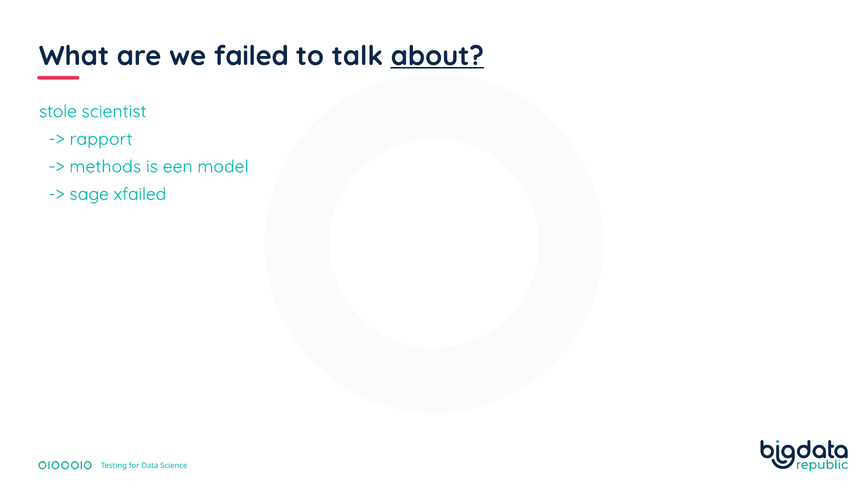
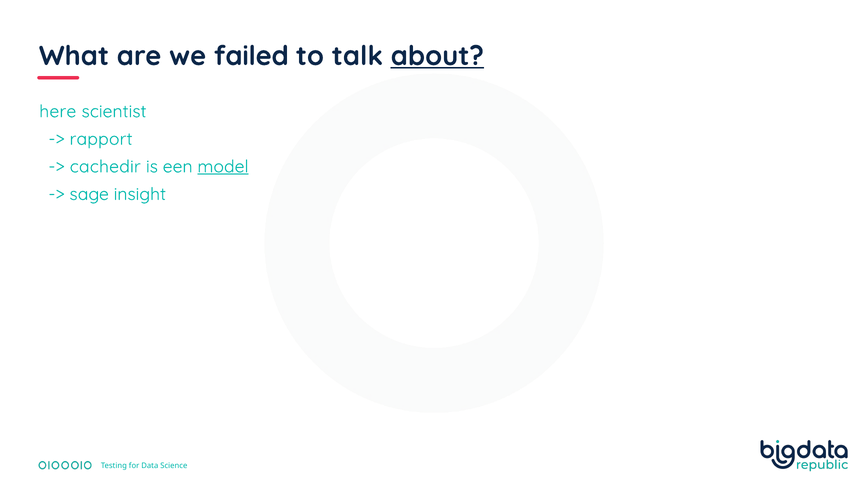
stole: stole -> here (58, 111)
methods: methods -> cachedir (105, 167)
model underline: none -> present (223, 167)
xfailed: xfailed -> insight (140, 194)
